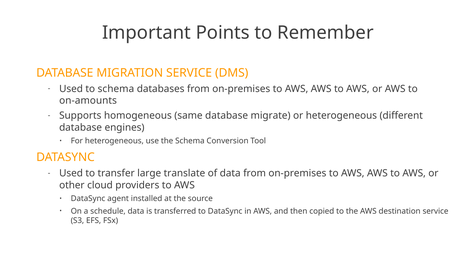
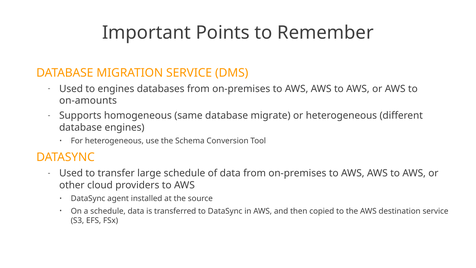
to schema: schema -> engines (116, 89)
large translate: translate -> schedule (184, 173)
